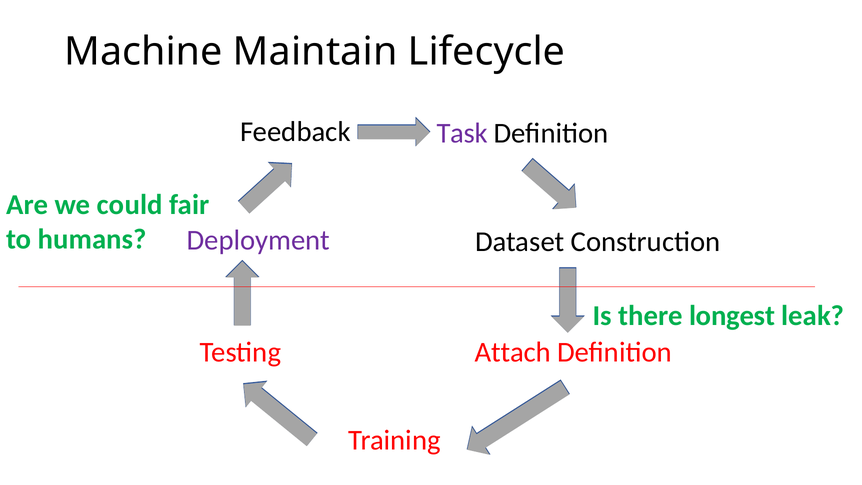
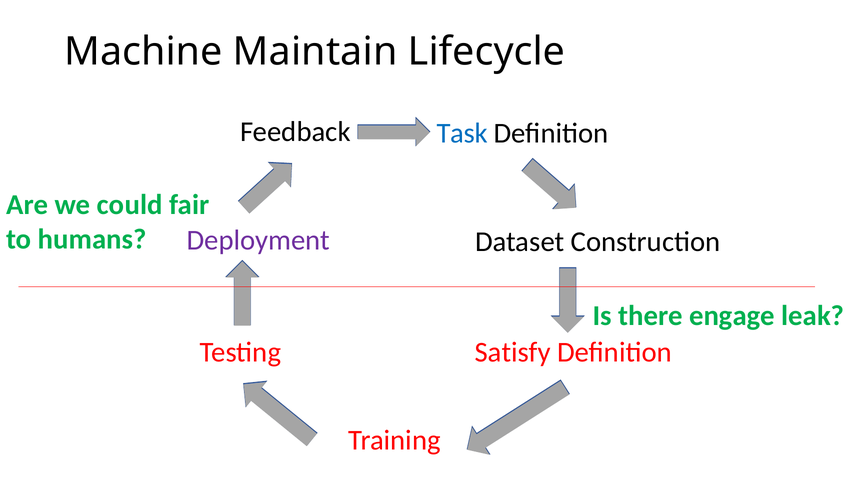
Task colour: purple -> blue (462, 133)
longest: longest -> engage (732, 316)
Attach: Attach -> Satisfy (513, 352)
